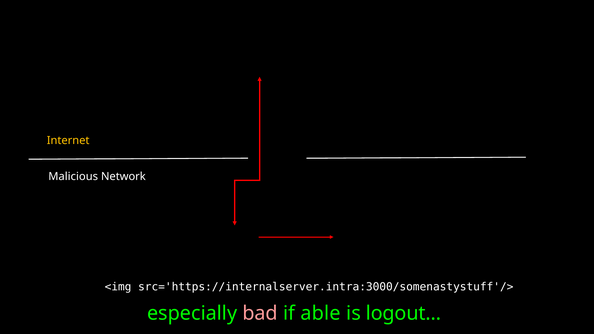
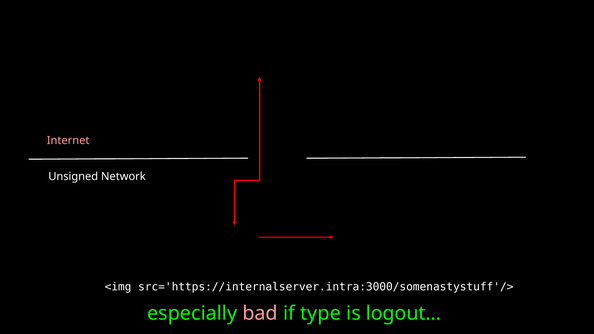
Internet colour: yellow -> pink (68, 140)
Malicious: Malicious -> Unsigned (73, 177)
able: able -> type (320, 313)
